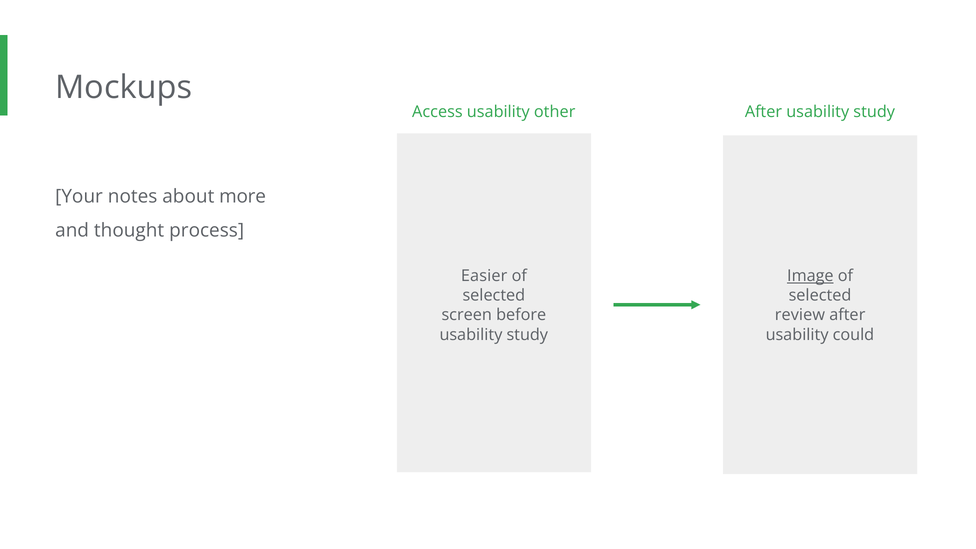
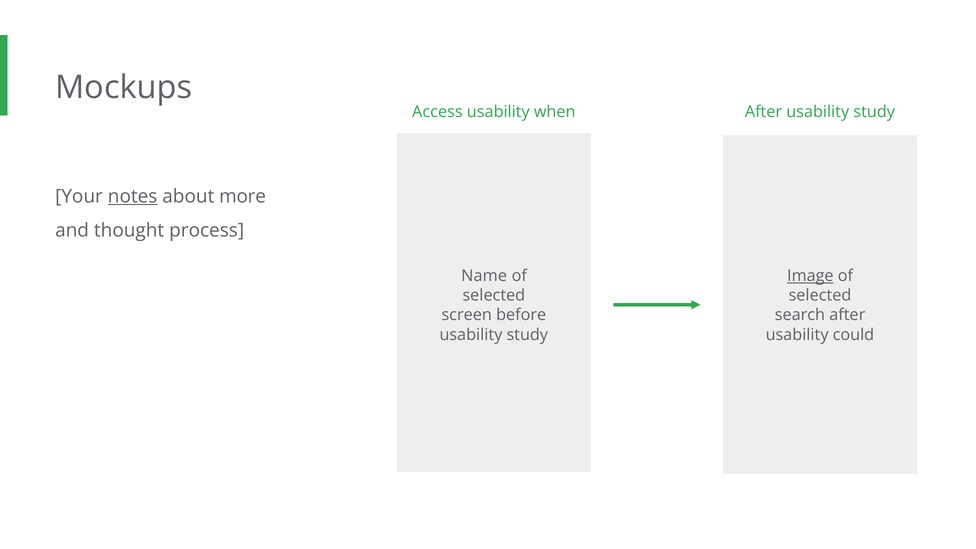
other: other -> when (555, 112)
notes underline: none -> present (133, 196)
Easier: Easier -> Name (484, 276)
review: review -> search (800, 315)
